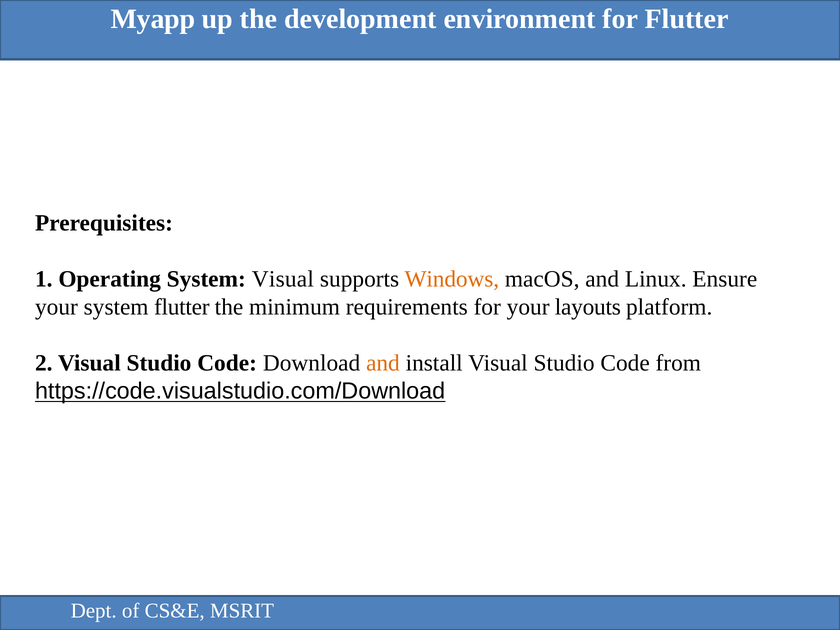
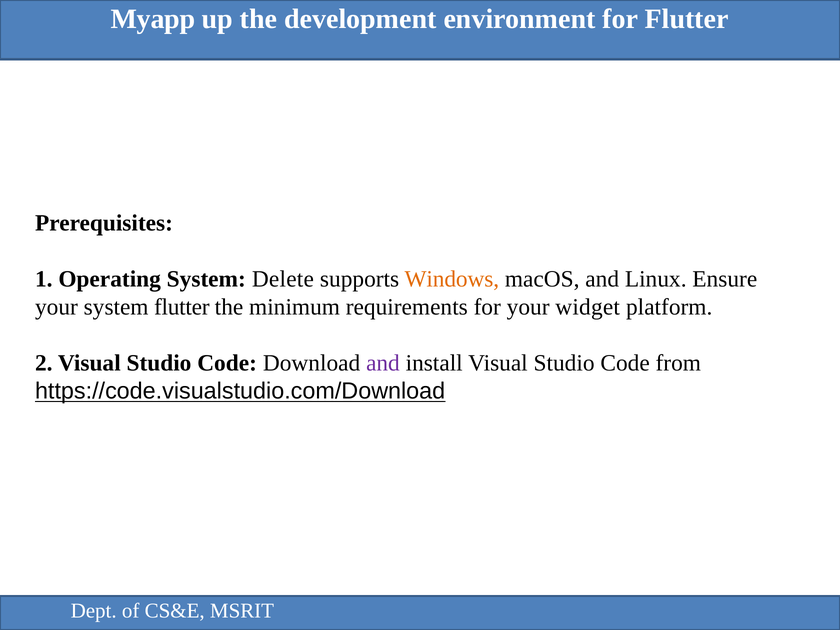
System Visual: Visual -> Delete (283, 279)
layouts: layouts -> widget (588, 307)
and colour: orange -> purple (383, 363)
